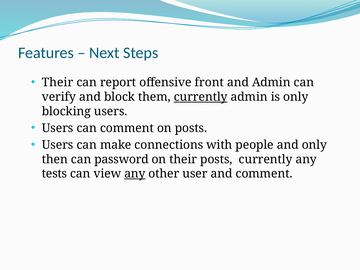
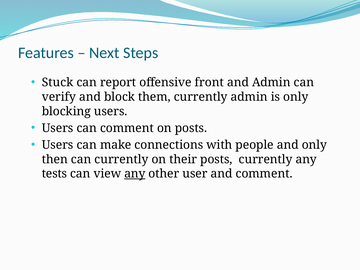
Their: Their -> Stuck (58, 83)
currently underline: present -> none (201, 97)
can password: password -> currently (121, 159)
